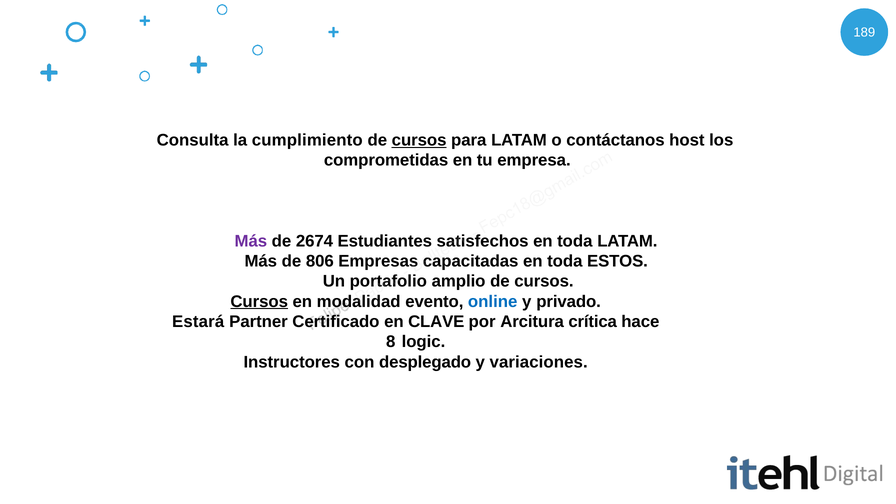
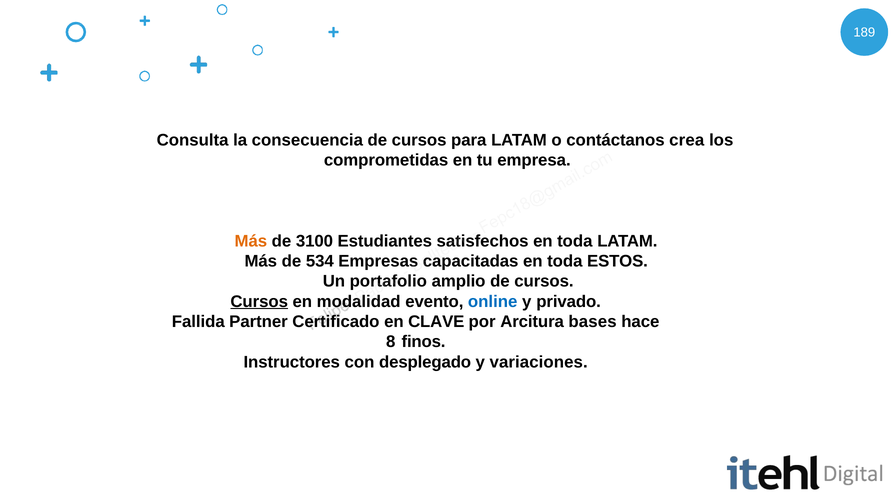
cumplimiento: cumplimiento -> consecuencia (307, 140)
cursos underline: present -> none (419, 140)
host: host -> crea (687, 140)
Más colour: purple -> orange (251, 241)
2674: 2674 -> 3100 (314, 241)
806: 806 -> 534 (320, 261)
Estará: Estará -> Fallida (198, 322)
crítica: crítica -> bases (593, 322)
logic: logic -> finos (424, 342)
